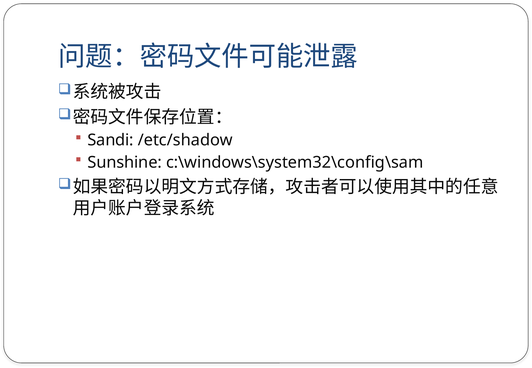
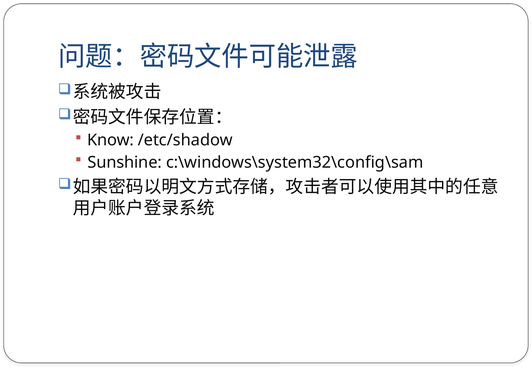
Sandi: Sandi -> Know (111, 140)
